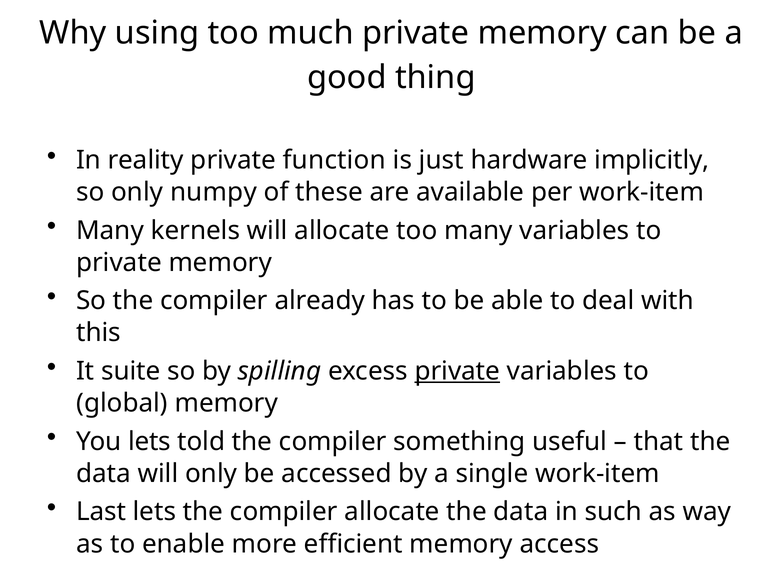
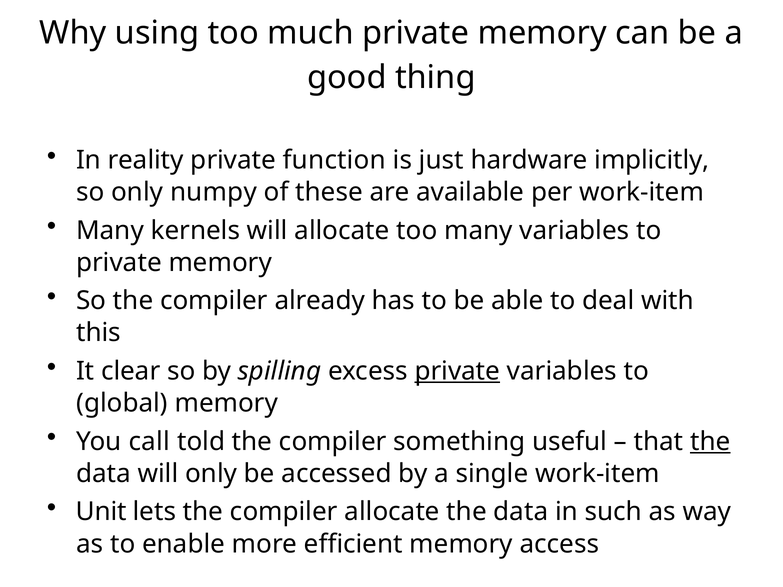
suite: suite -> clear (131, 371)
You lets: lets -> call (149, 442)
the underline: none -> present (710, 442)
Last: Last -> Unit (101, 512)
